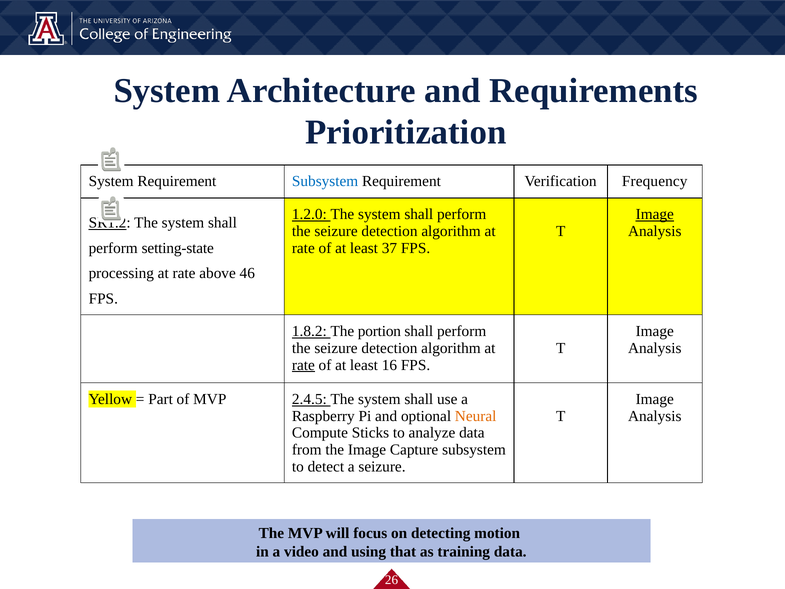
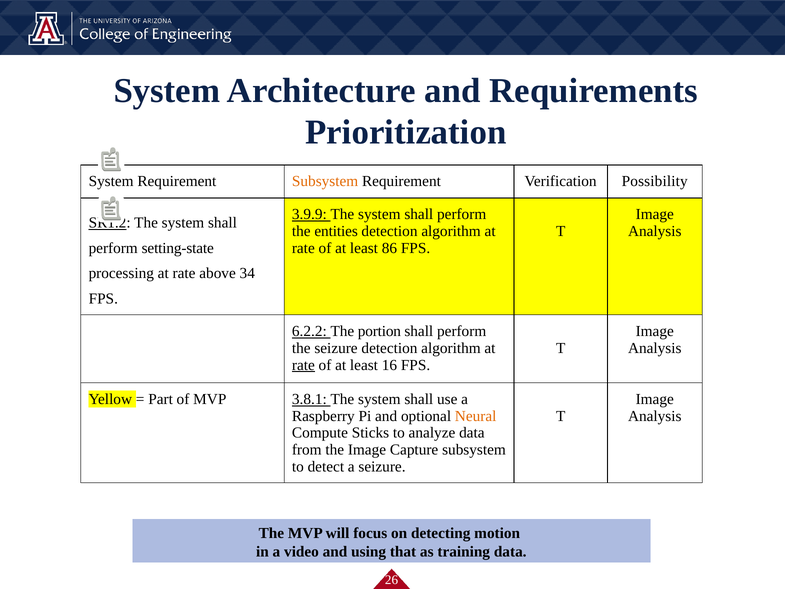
Subsystem colour: blue -> orange (325, 181)
Frequency: Frequency -> Possibility (655, 181)
1.2.0: 1.2.0 -> 3.9.9 (309, 214)
Image underline: present -> none (655, 214)
seizure: seizure -> entities (336, 231)
37: 37 -> 86 (389, 248)
46: 46 -> 34 (247, 273)
1.8.2: 1.8.2 -> 6.2.2 (309, 331)
2.4.5: 2.4.5 -> 3.8.1 (309, 399)
